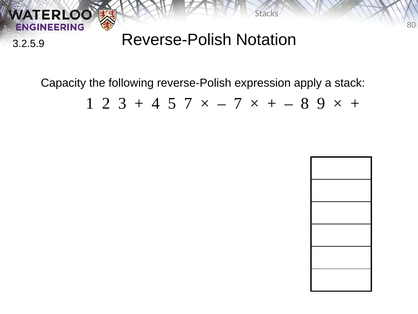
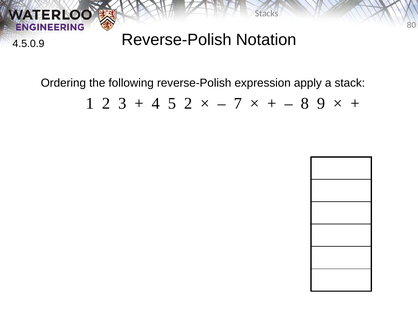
3.2.5.9: 3.2.5.9 -> 4.5.0.9 (29, 44)
Capacity: Capacity -> Ordering (63, 83)
5 7: 7 -> 2 (188, 103)
